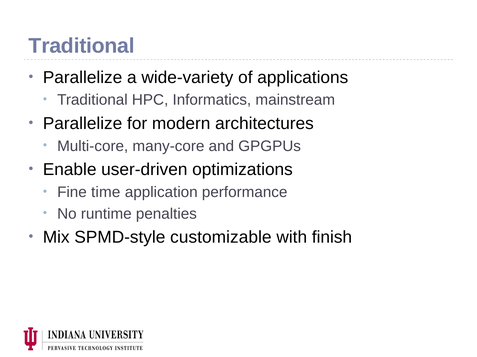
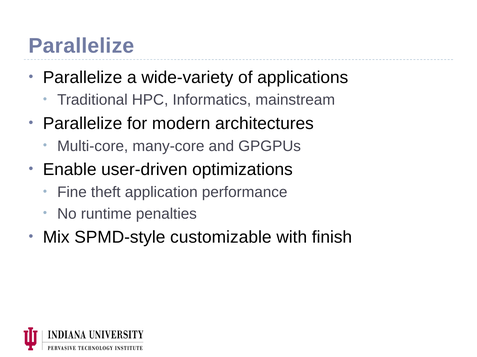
Traditional: Traditional -> Parallelize (81, 46)
time: time -> theft (106, 193)
